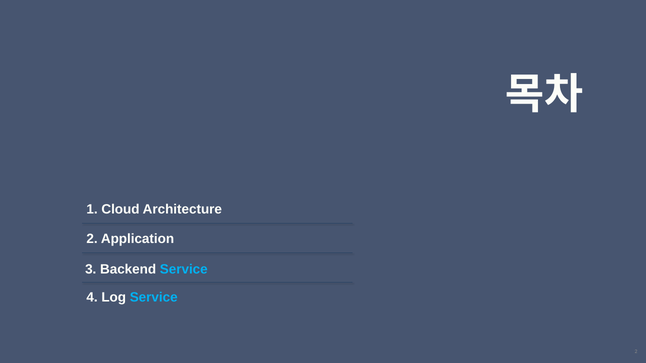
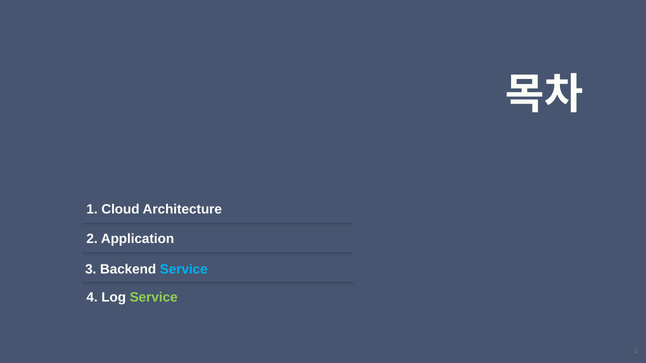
Service colour: light blue -> light green (154, 298)
